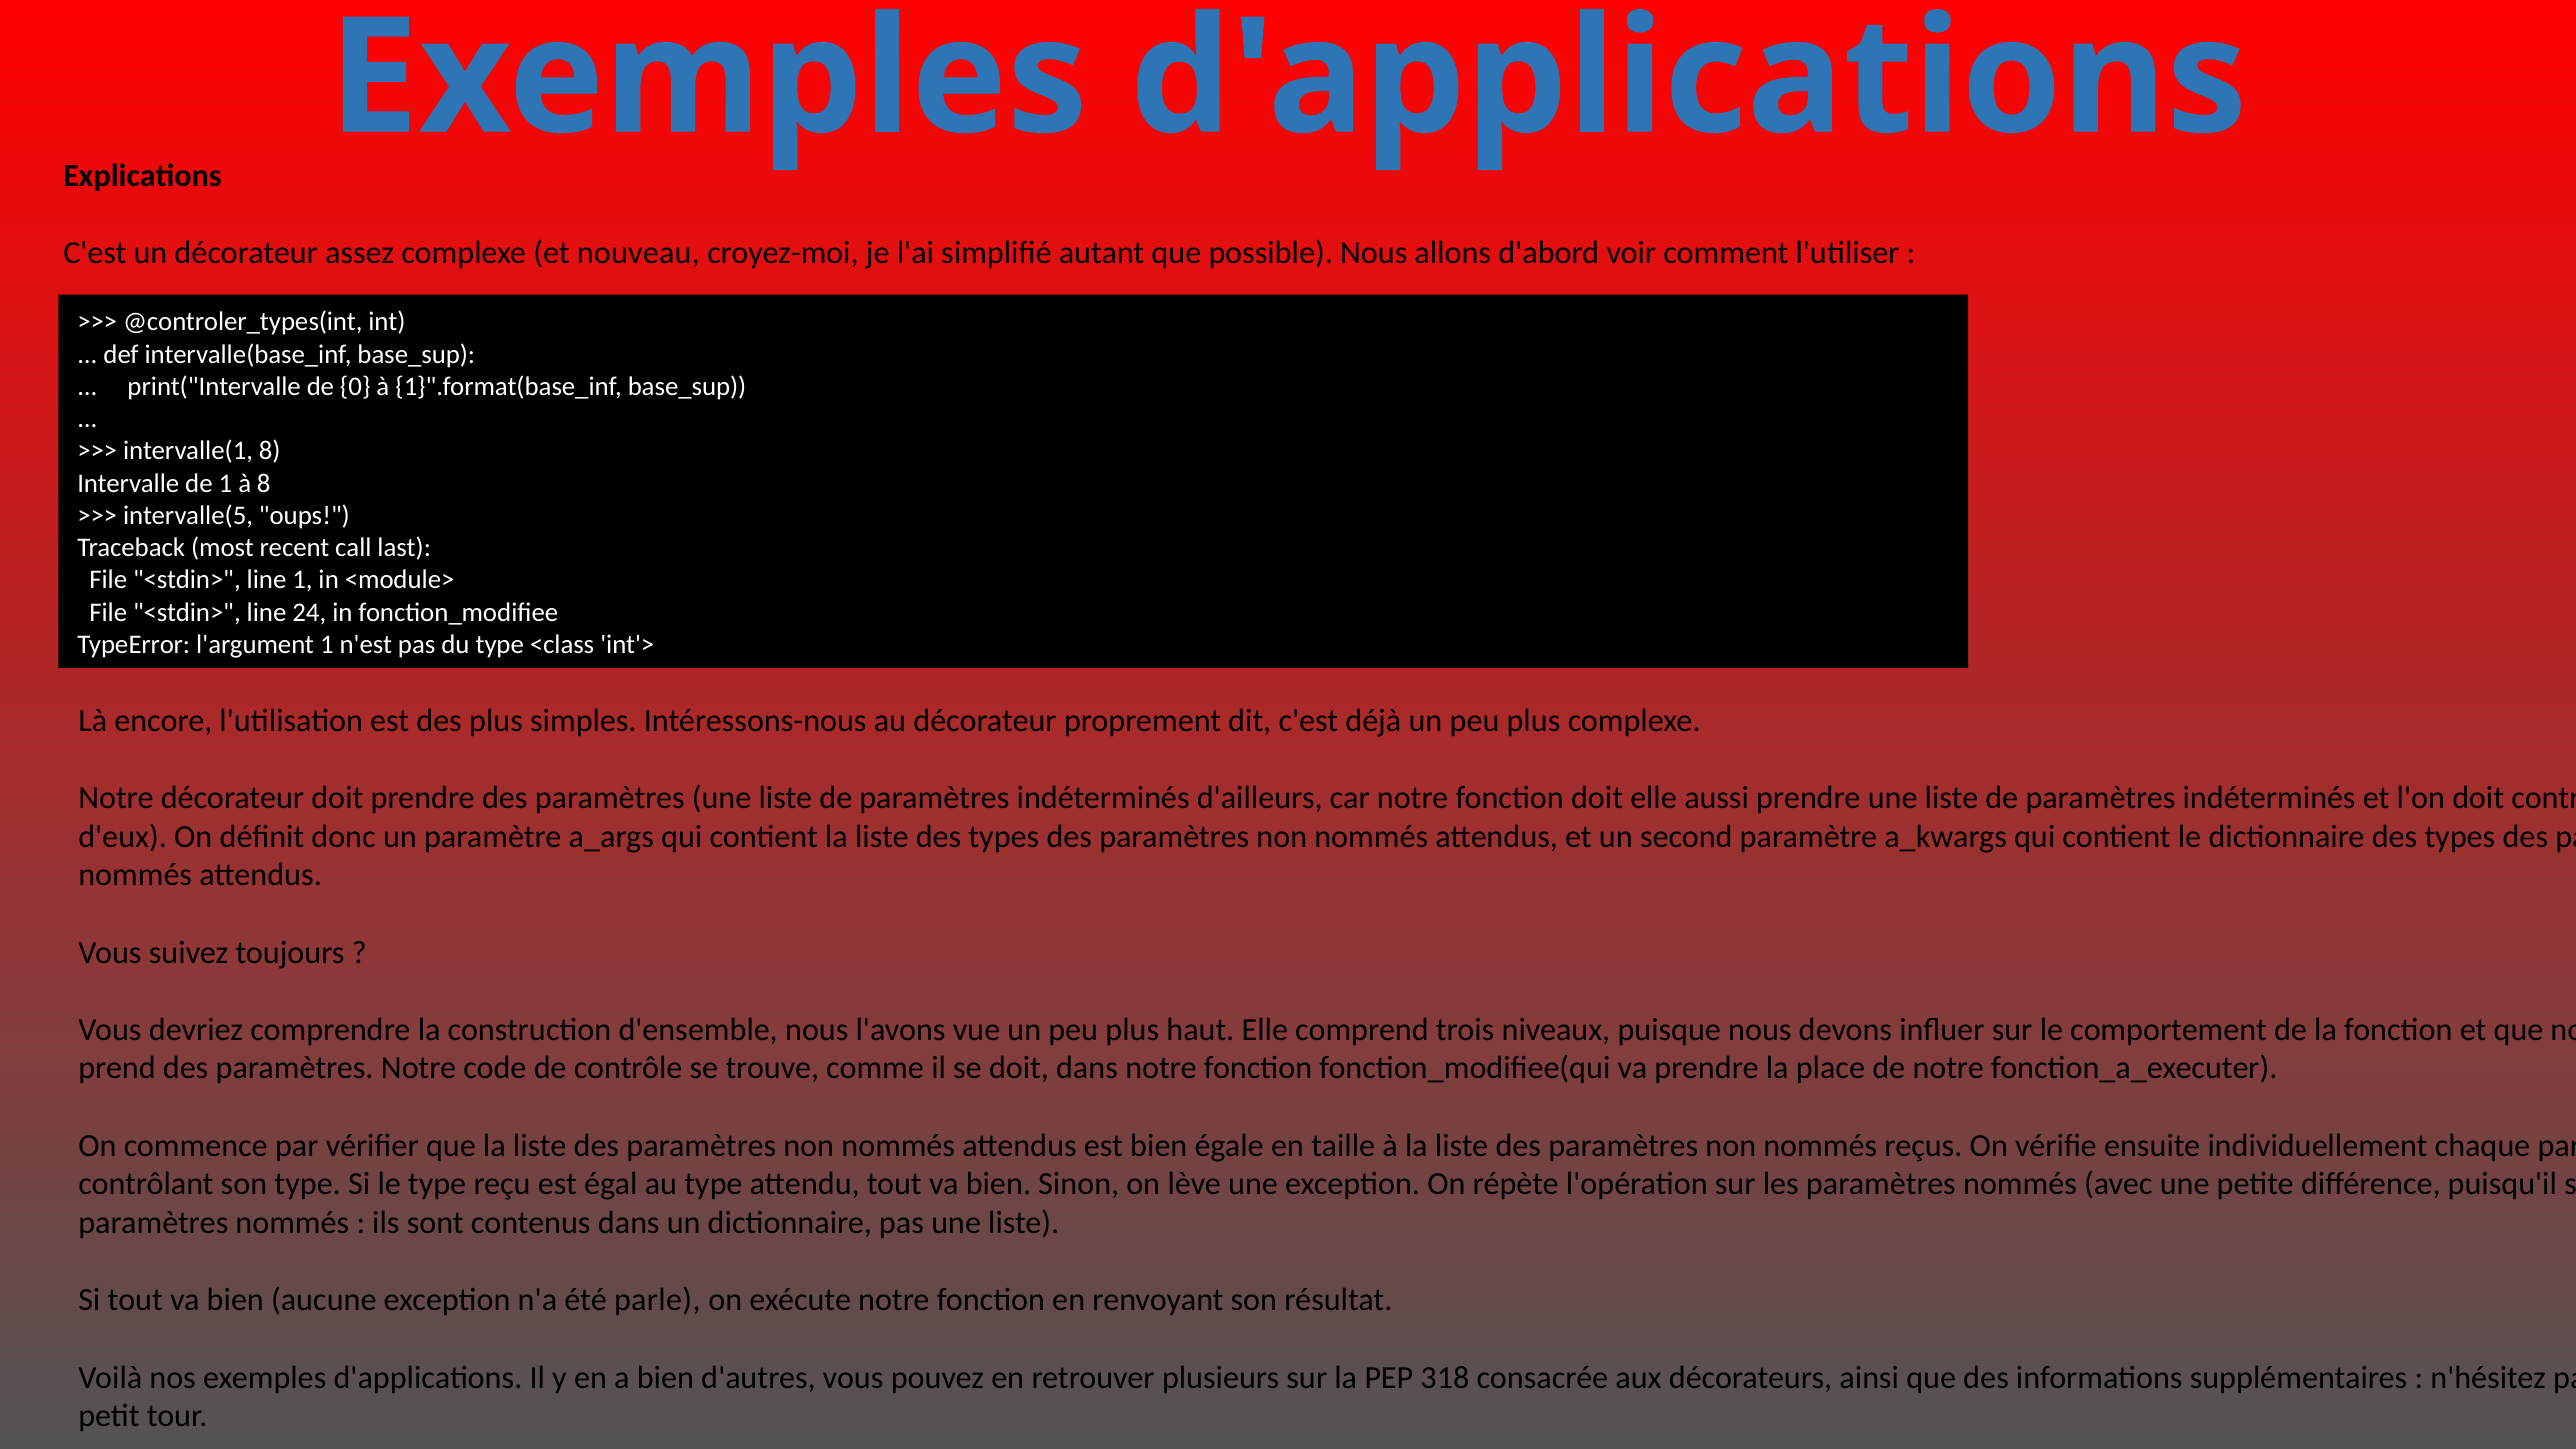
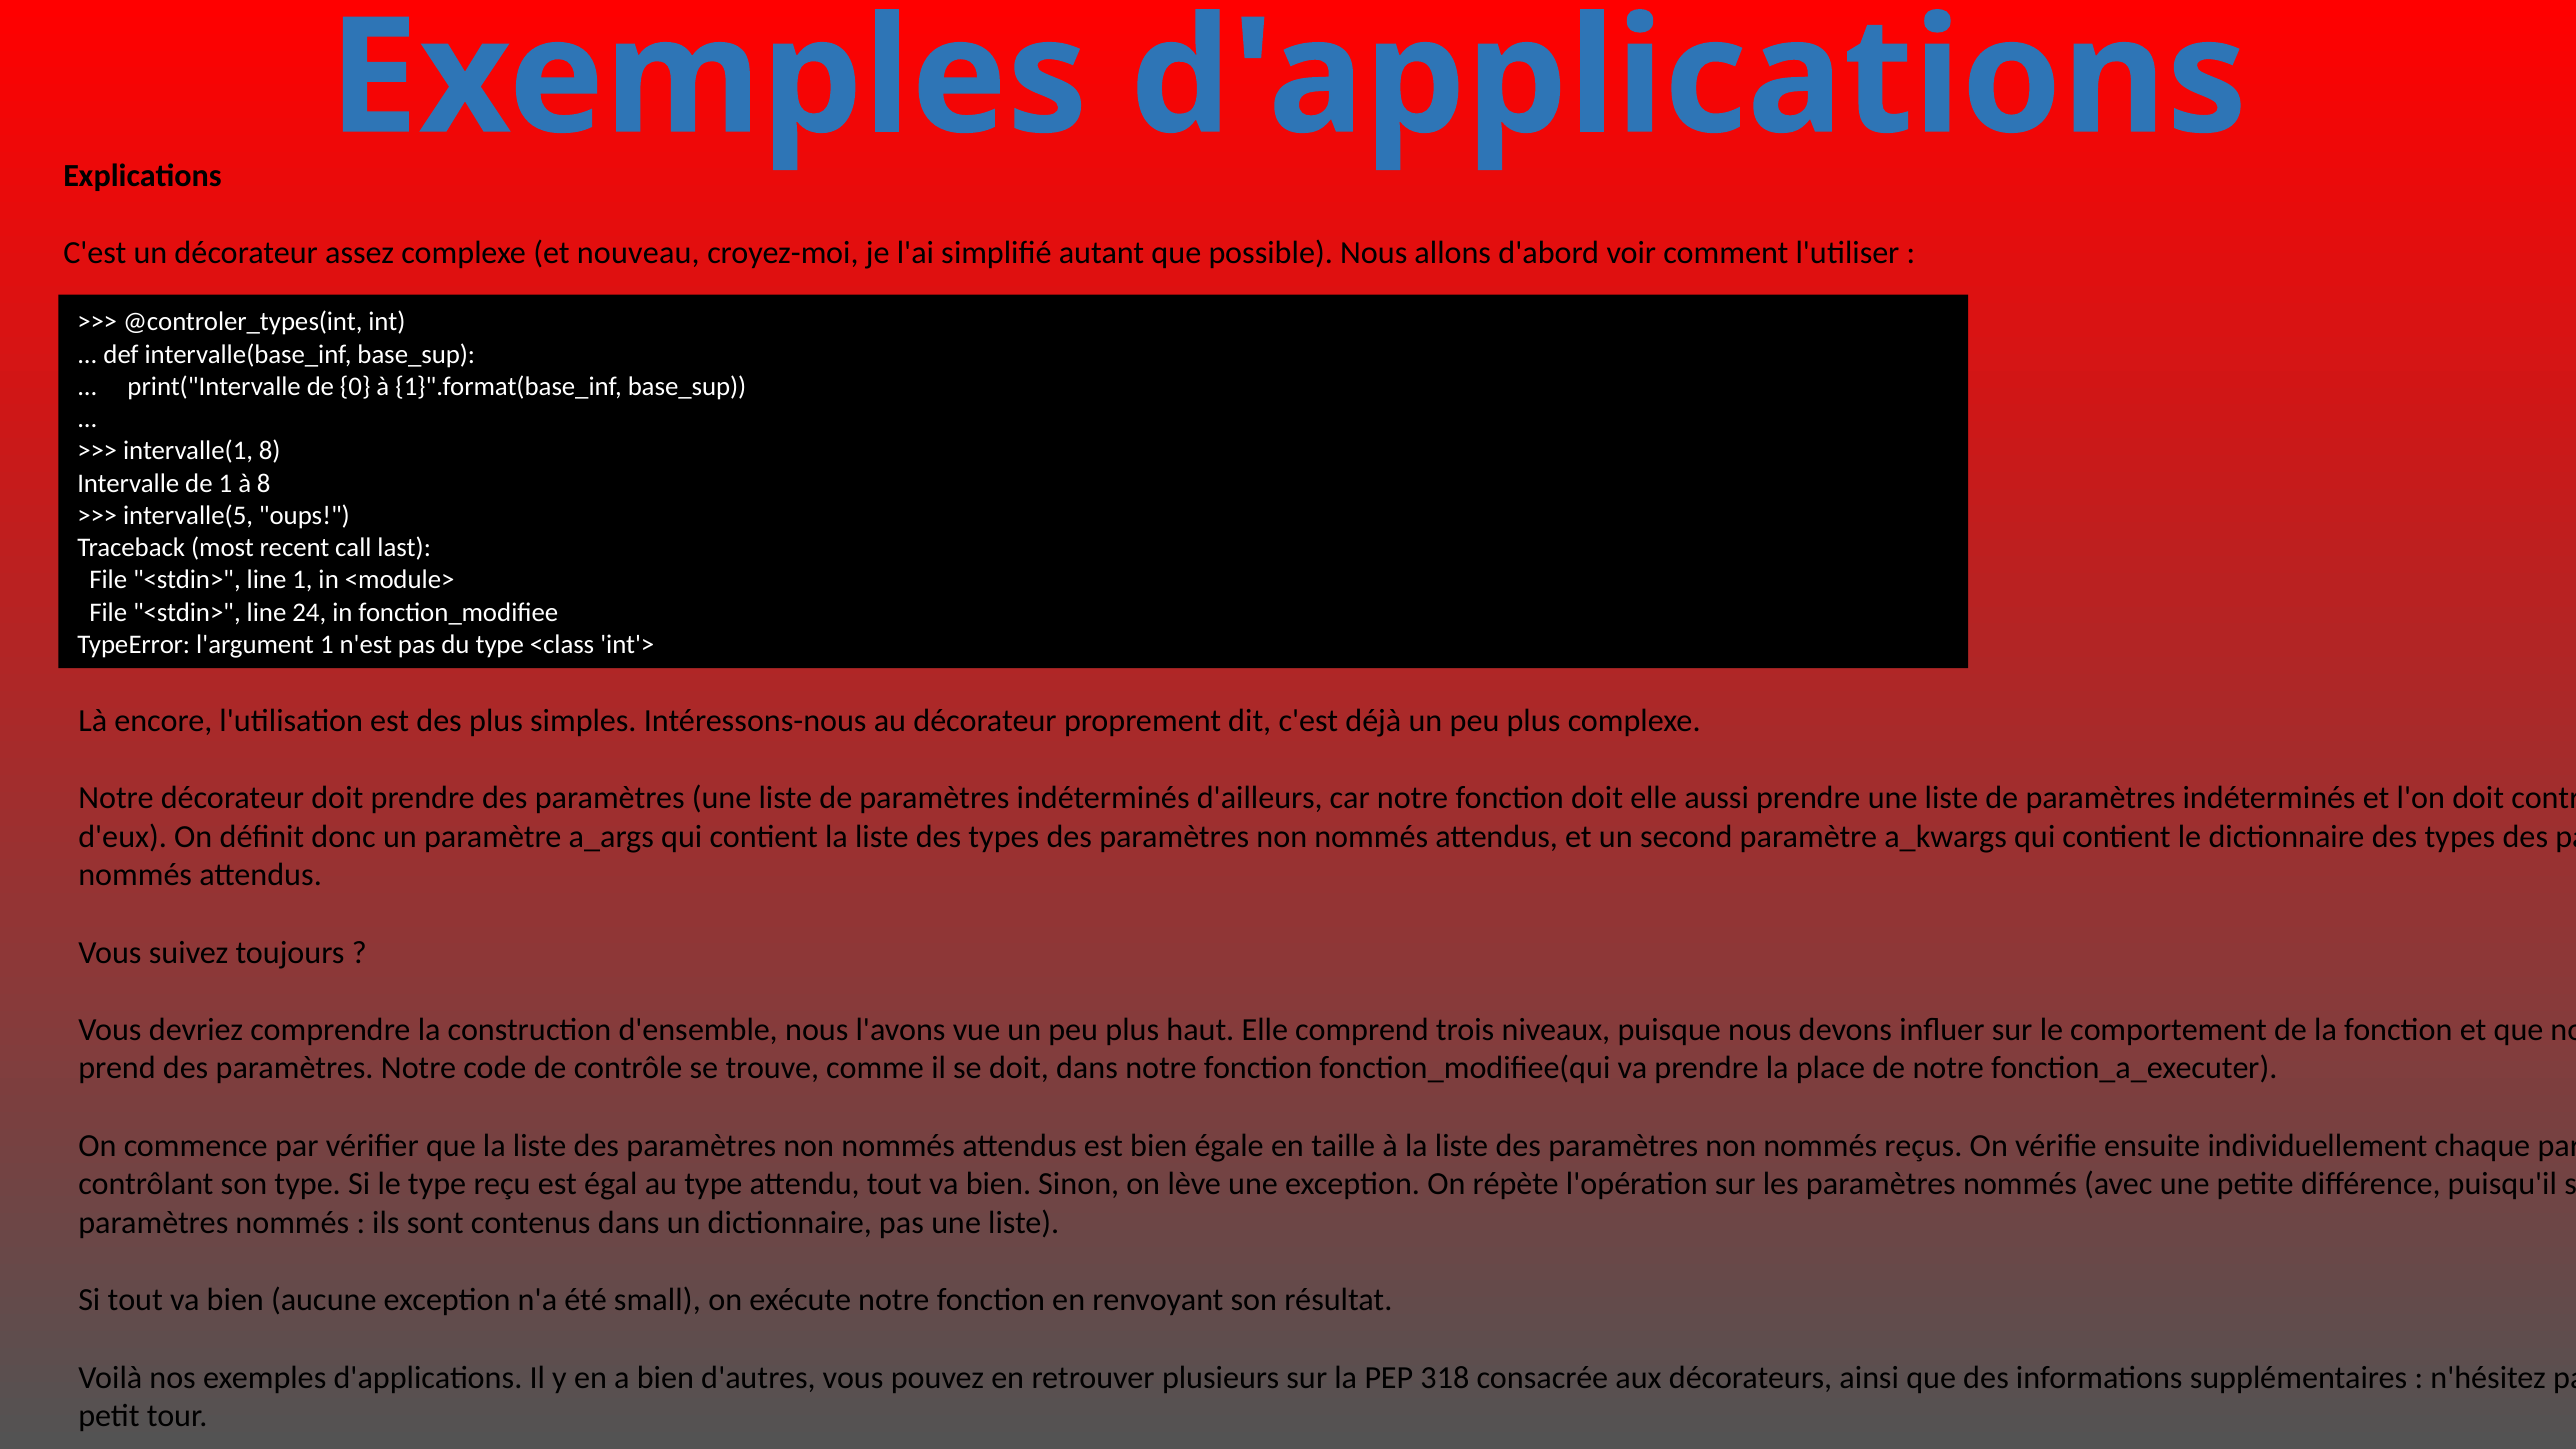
parle: parle -> small (657, 1300)
